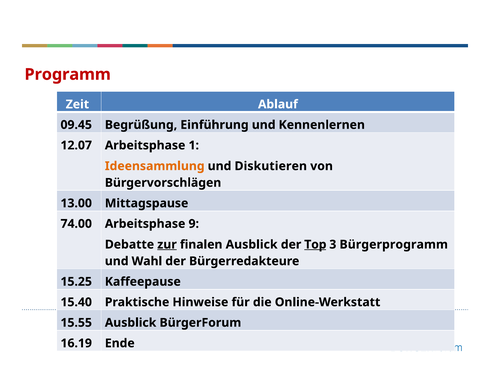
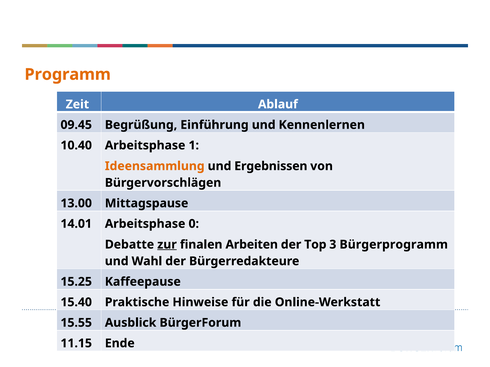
Programm colour: red -> orange (68, 75)
12.07: 12.07 -> 10.40 (76, 146)
Diskutieren: Diskutieren -> Ergebnissen (271, 166)
74.00: 74.00 -> 14.01 (76, 224)
9: 9 -> 0 (194, 224)
finalen Ausblick: Ausblick -> Arbeiten (252, 245)
Top underline: present -> none (315, 245)
16.19: 16.19 -> 11.15 (76, 344)
